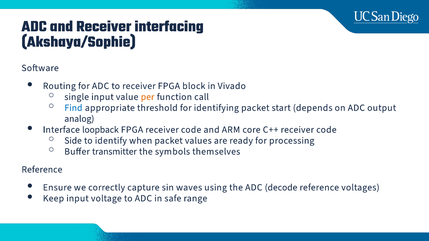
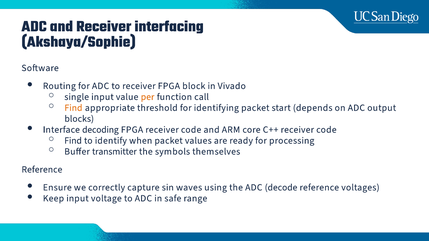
Find colour: blue -> orange (73, 108)
analog: analog -> blocks (79, 119)
loopback: loopback -> decoding (100, 130)
Side: Side -> Find (73, 141)
